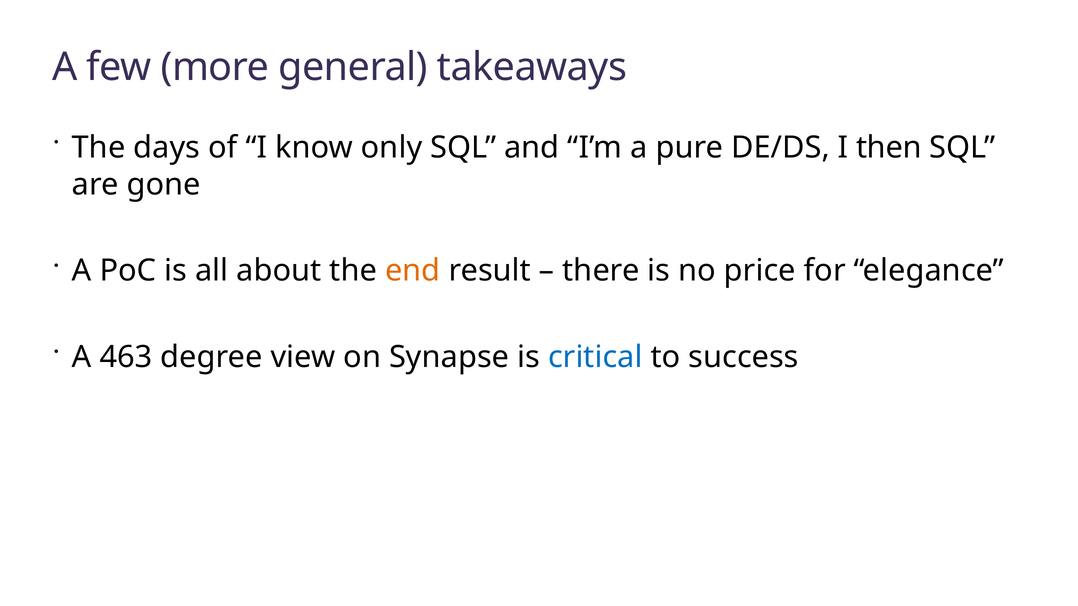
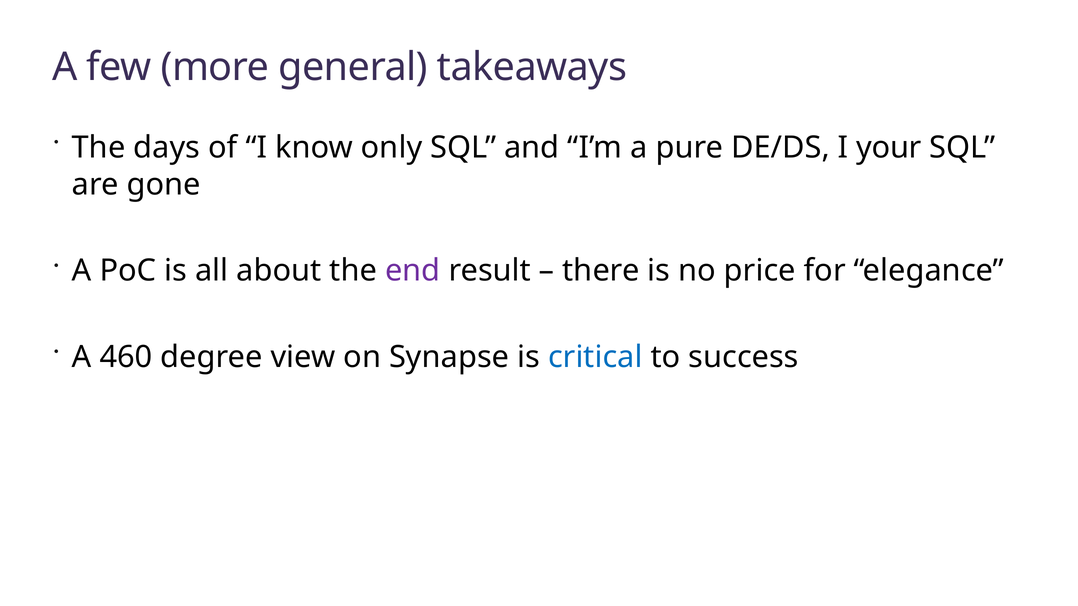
then: then -> your (889, 148)
end colour: orange -> purple (413, 271)
463: 463 -> 460 (126, 357)
